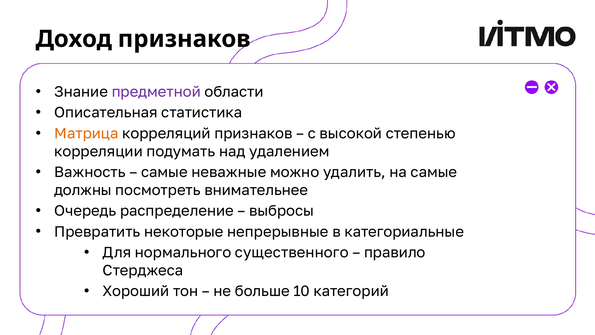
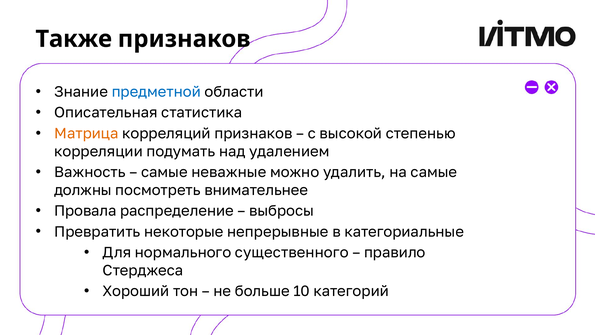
Доход: Доход -> Также (74, 39)
предметной colour: purple -> blue (156, 92)
Очередь: Очередь -> Провала (85, 211)
